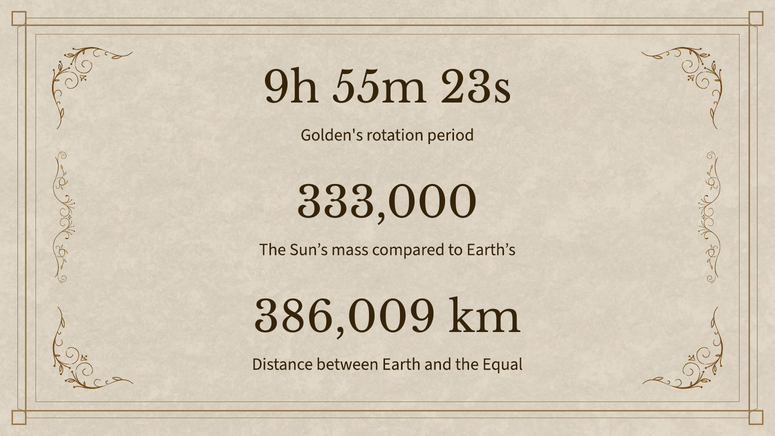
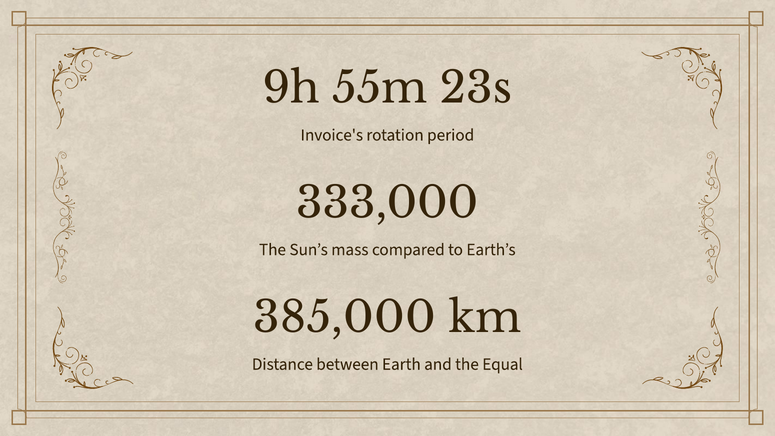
Golden's: Golden's -> Invoice's (332, 135)
386,009: 386,009 -> 385,000 (345, 318)
